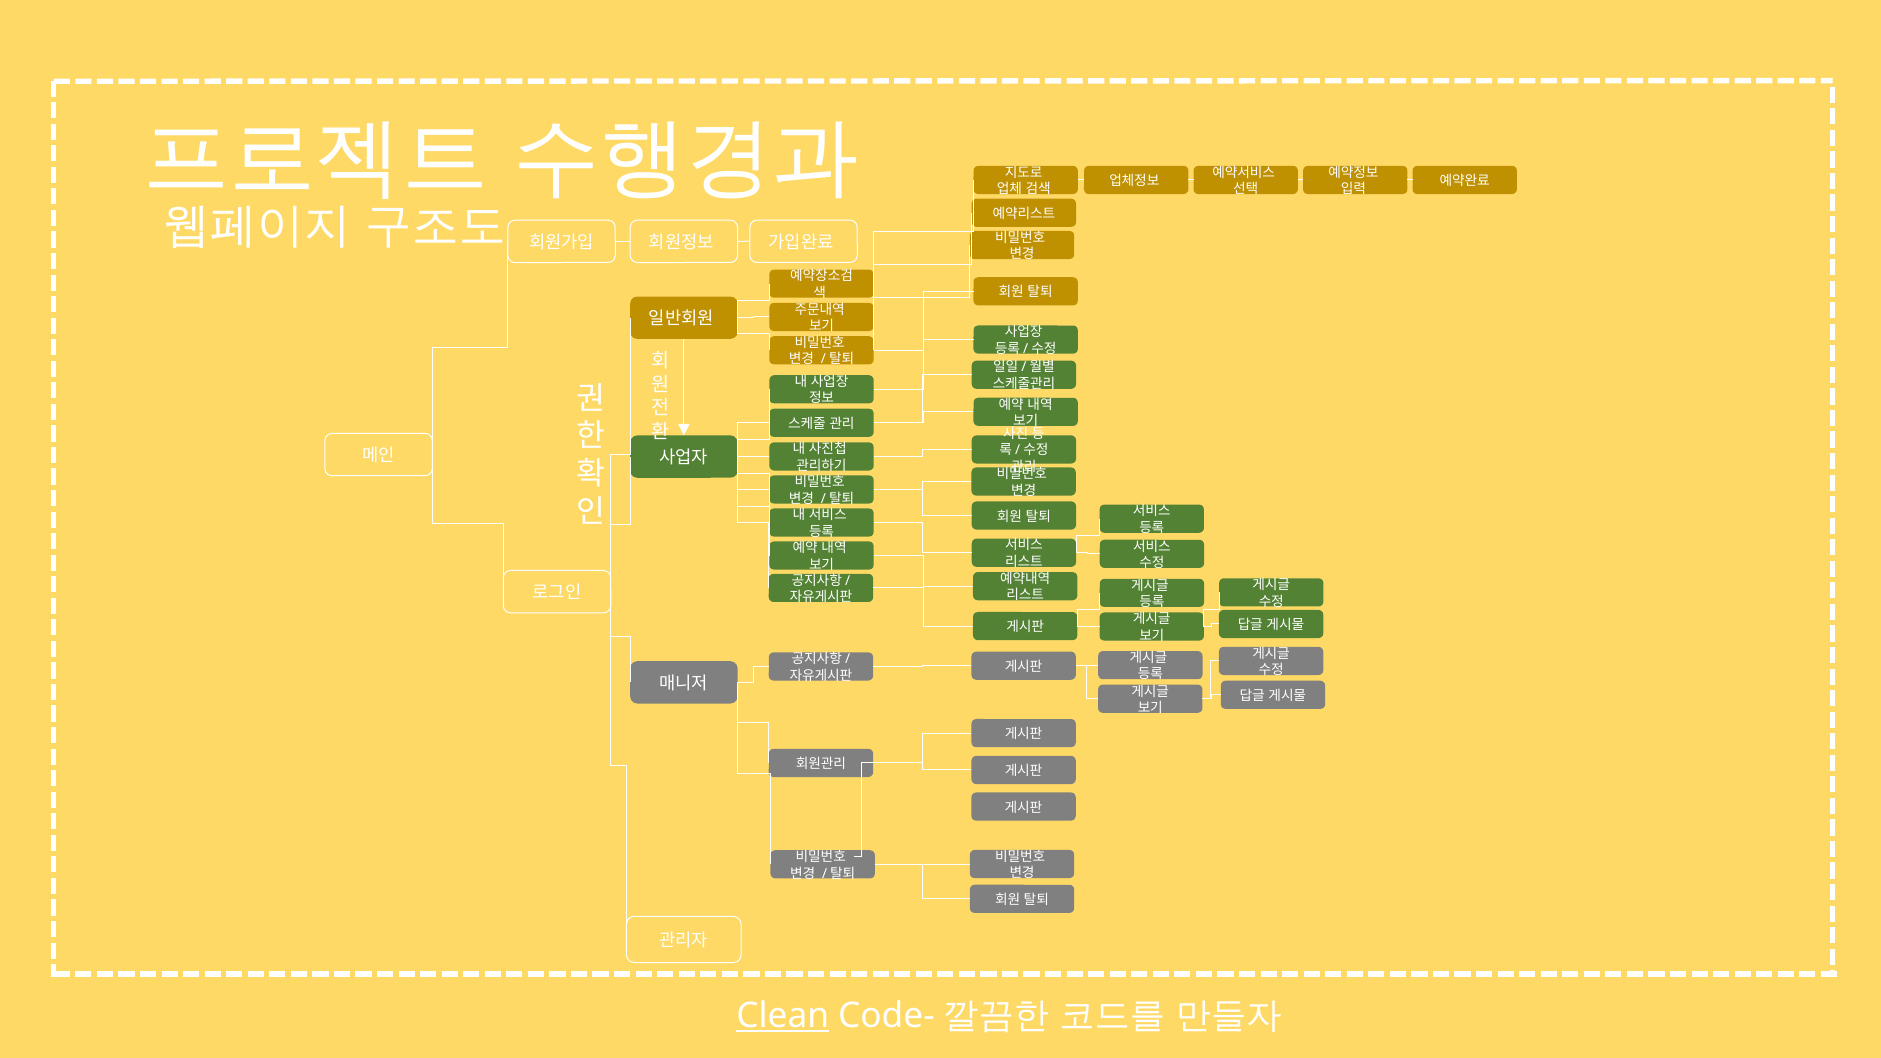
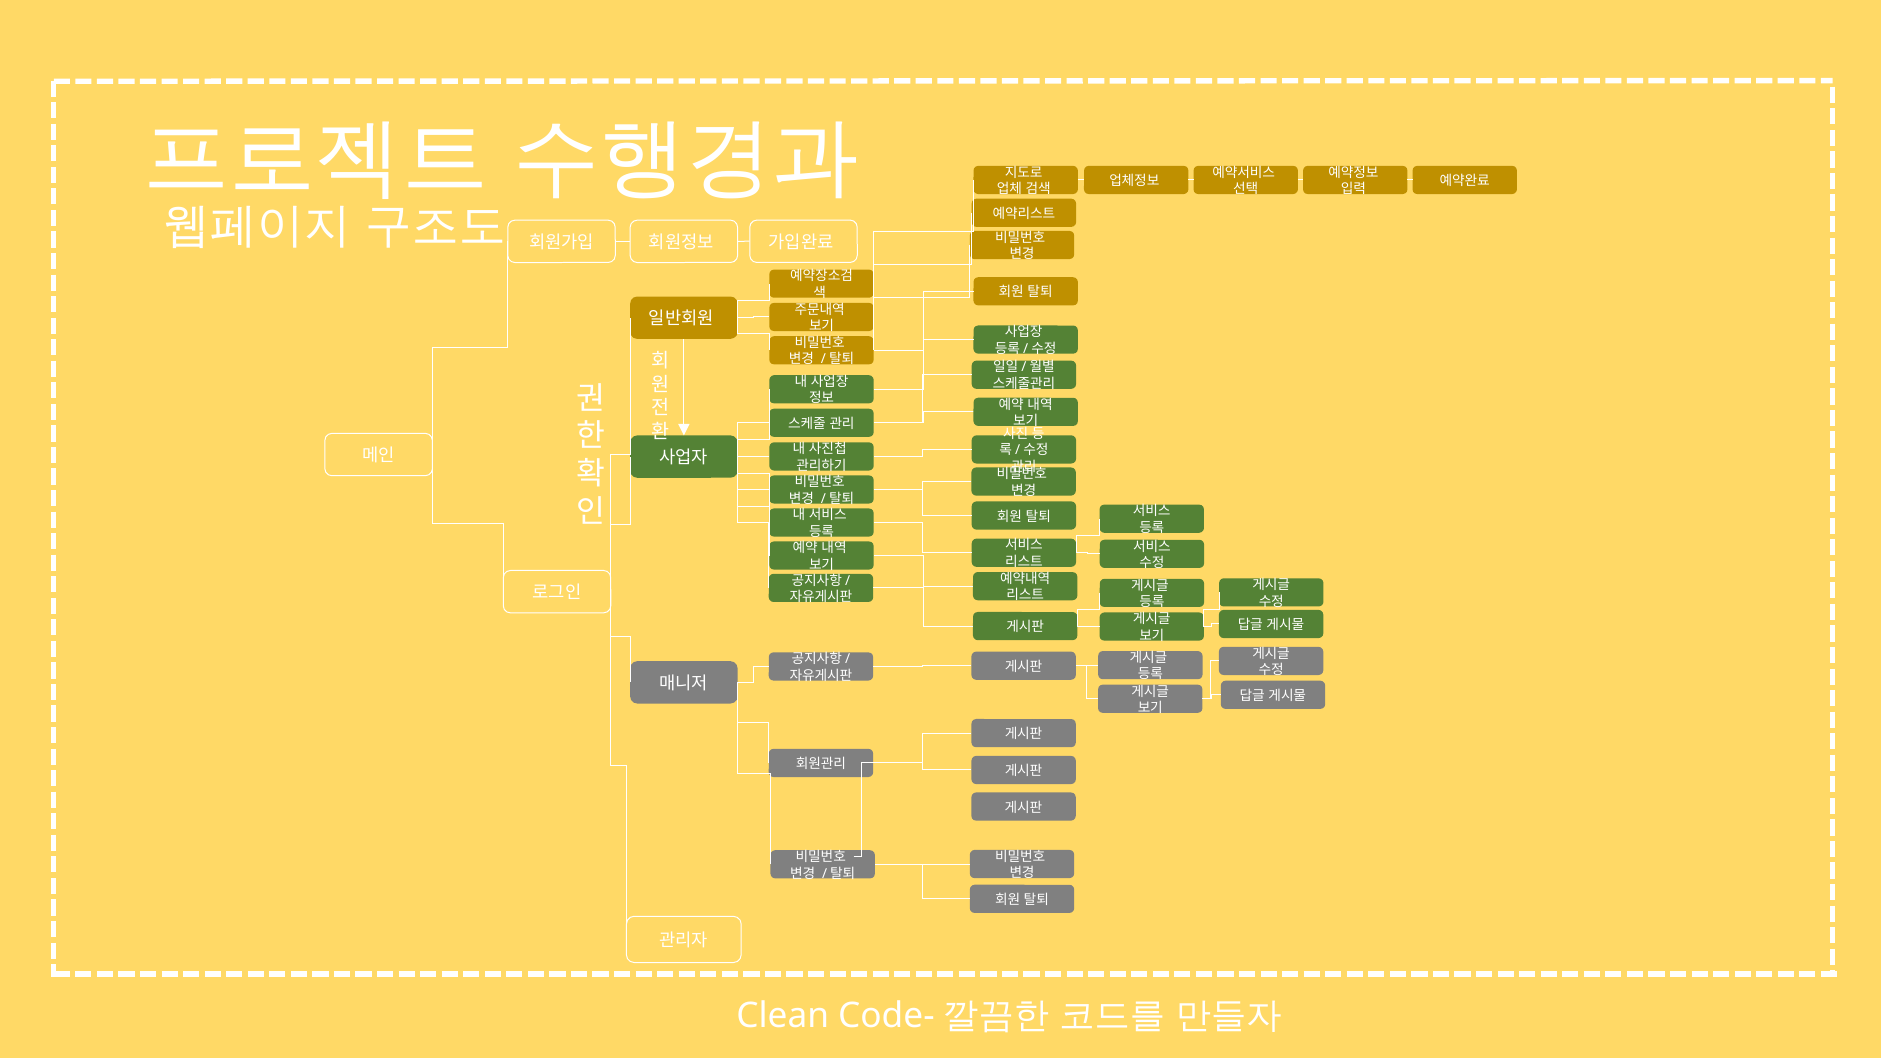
Clean underline: present -> none (783, 1016)
